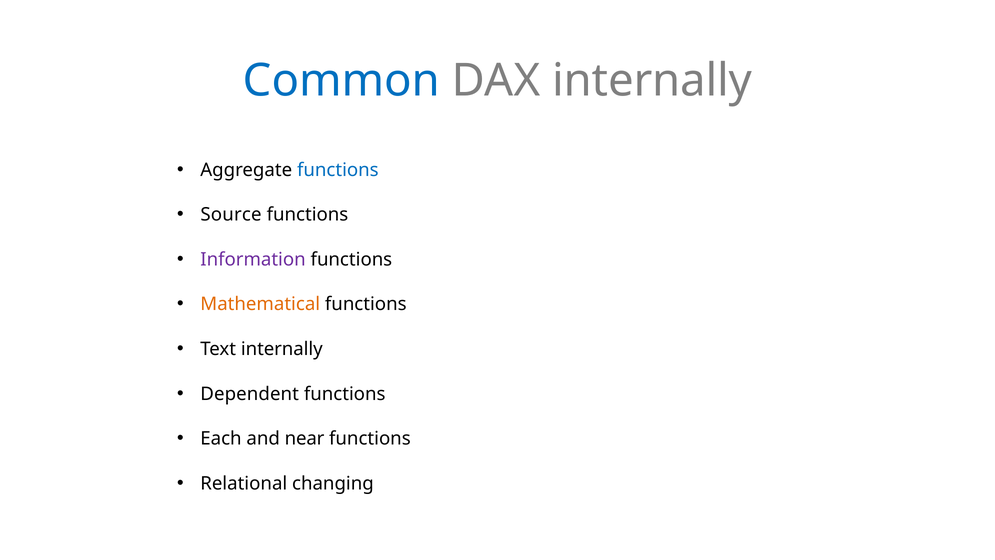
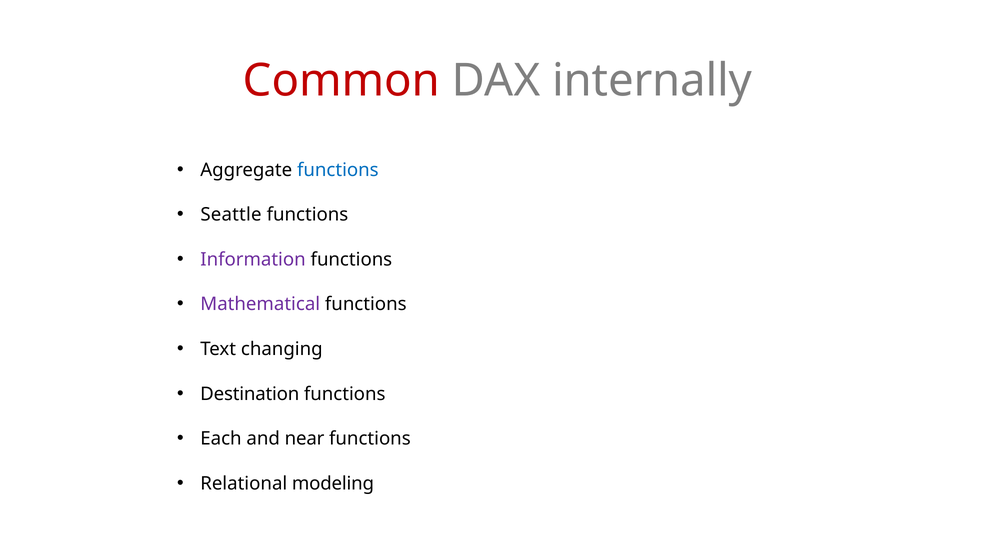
Common colour: blue -> red (341, 81)
Source: Source -> Seattle (231, 215)
Mathematical colour: orange -> purple (260, 304)
Text internally: internally -> changing (282, 349)
Dependent: Dependent -> Destination (250, 394)
changing: changing -> modeling (333, 483)
